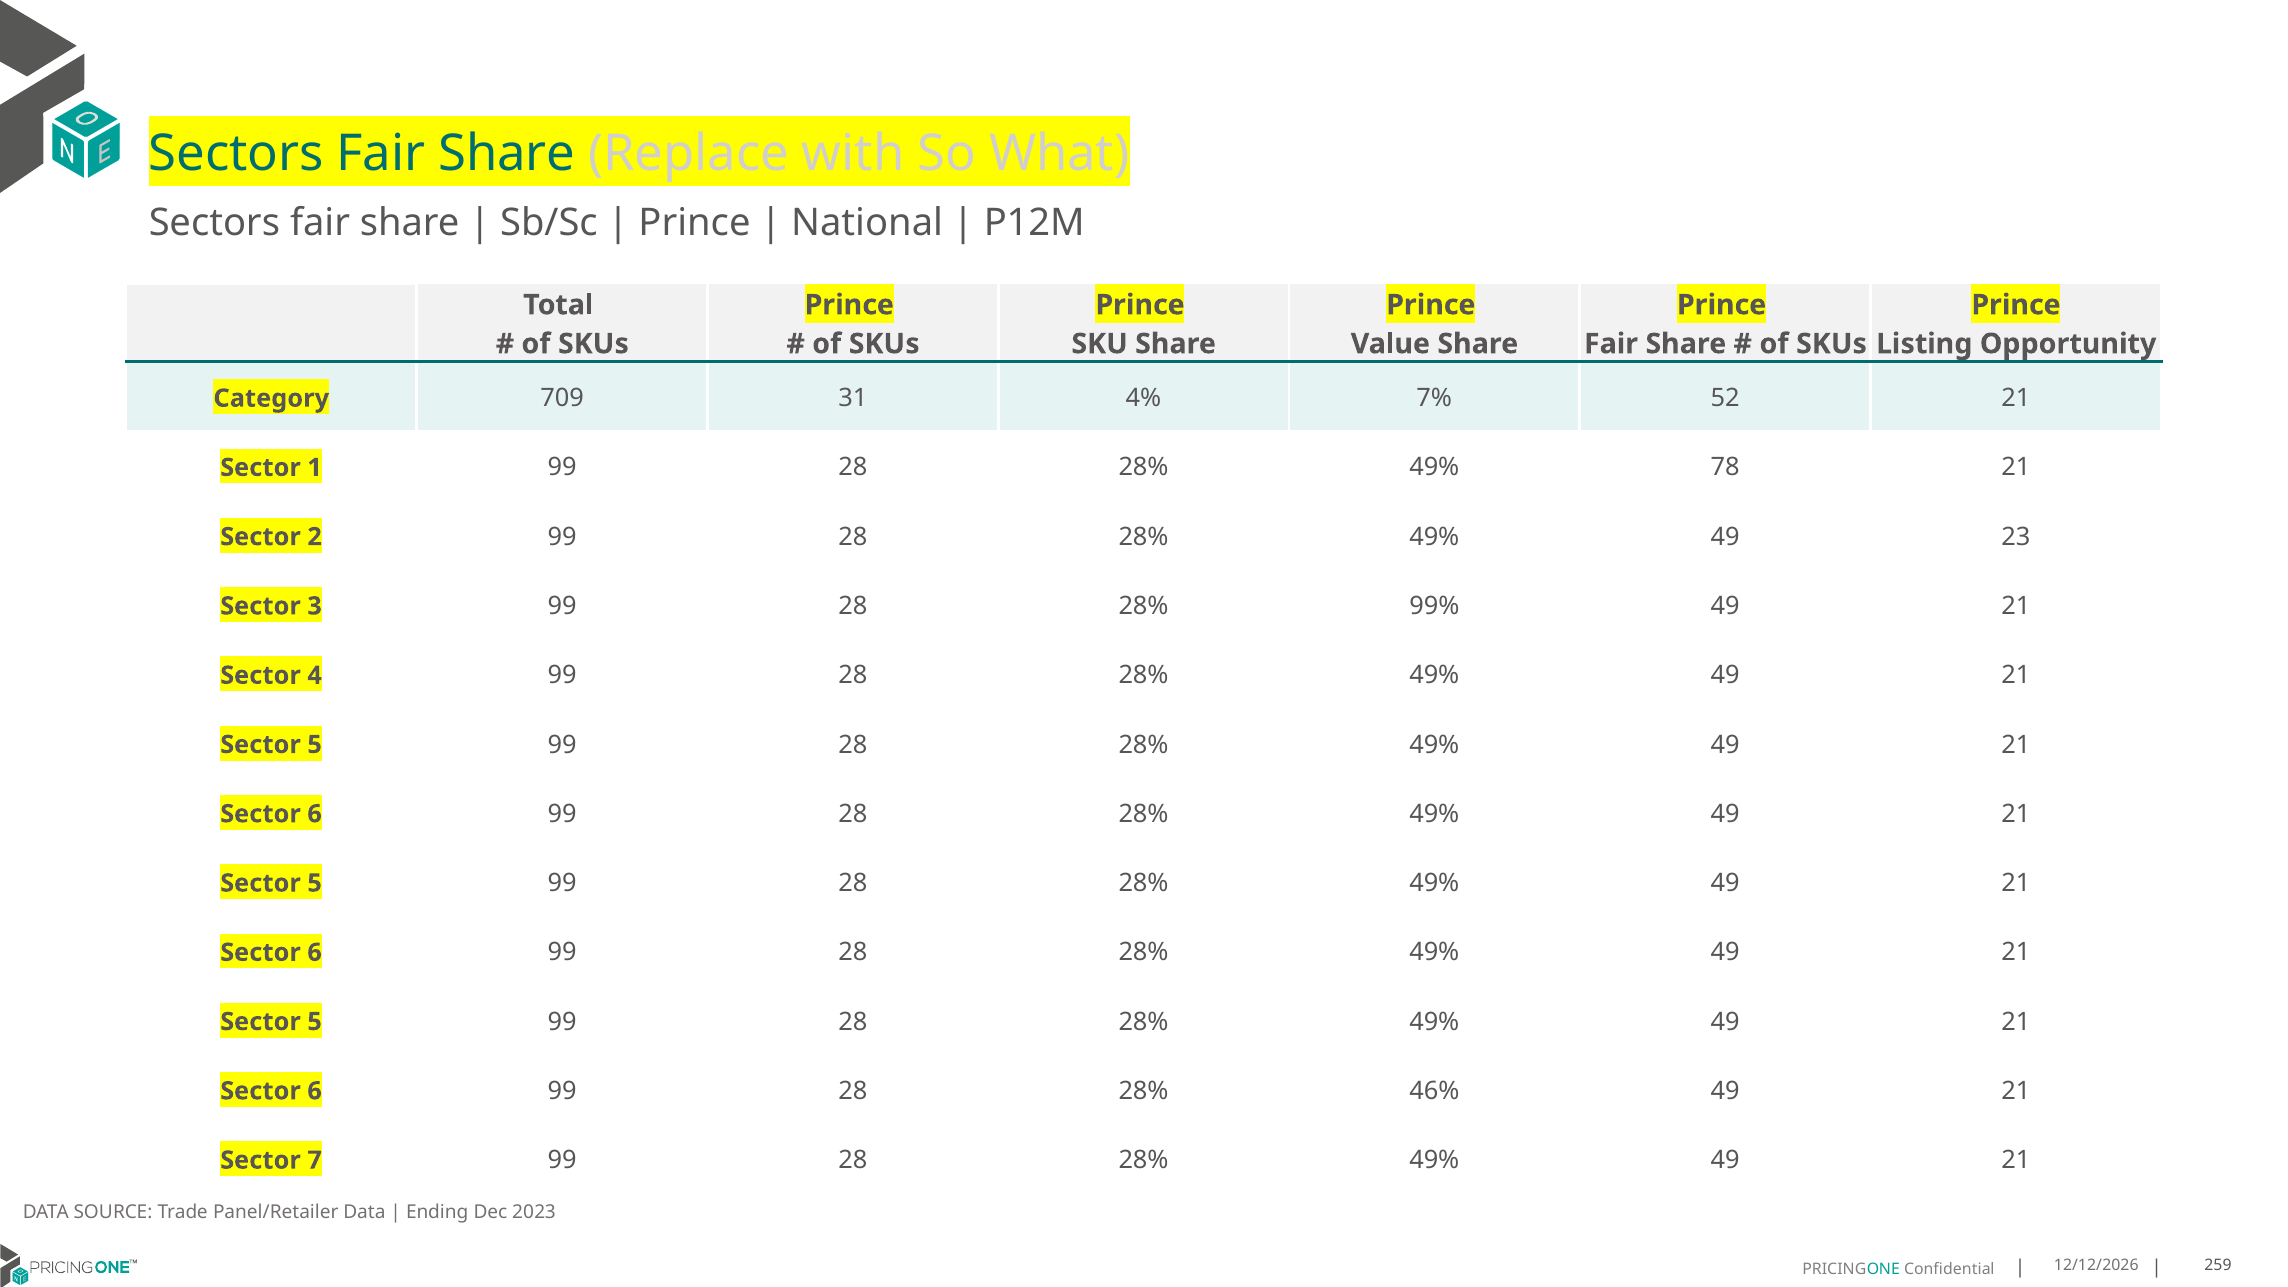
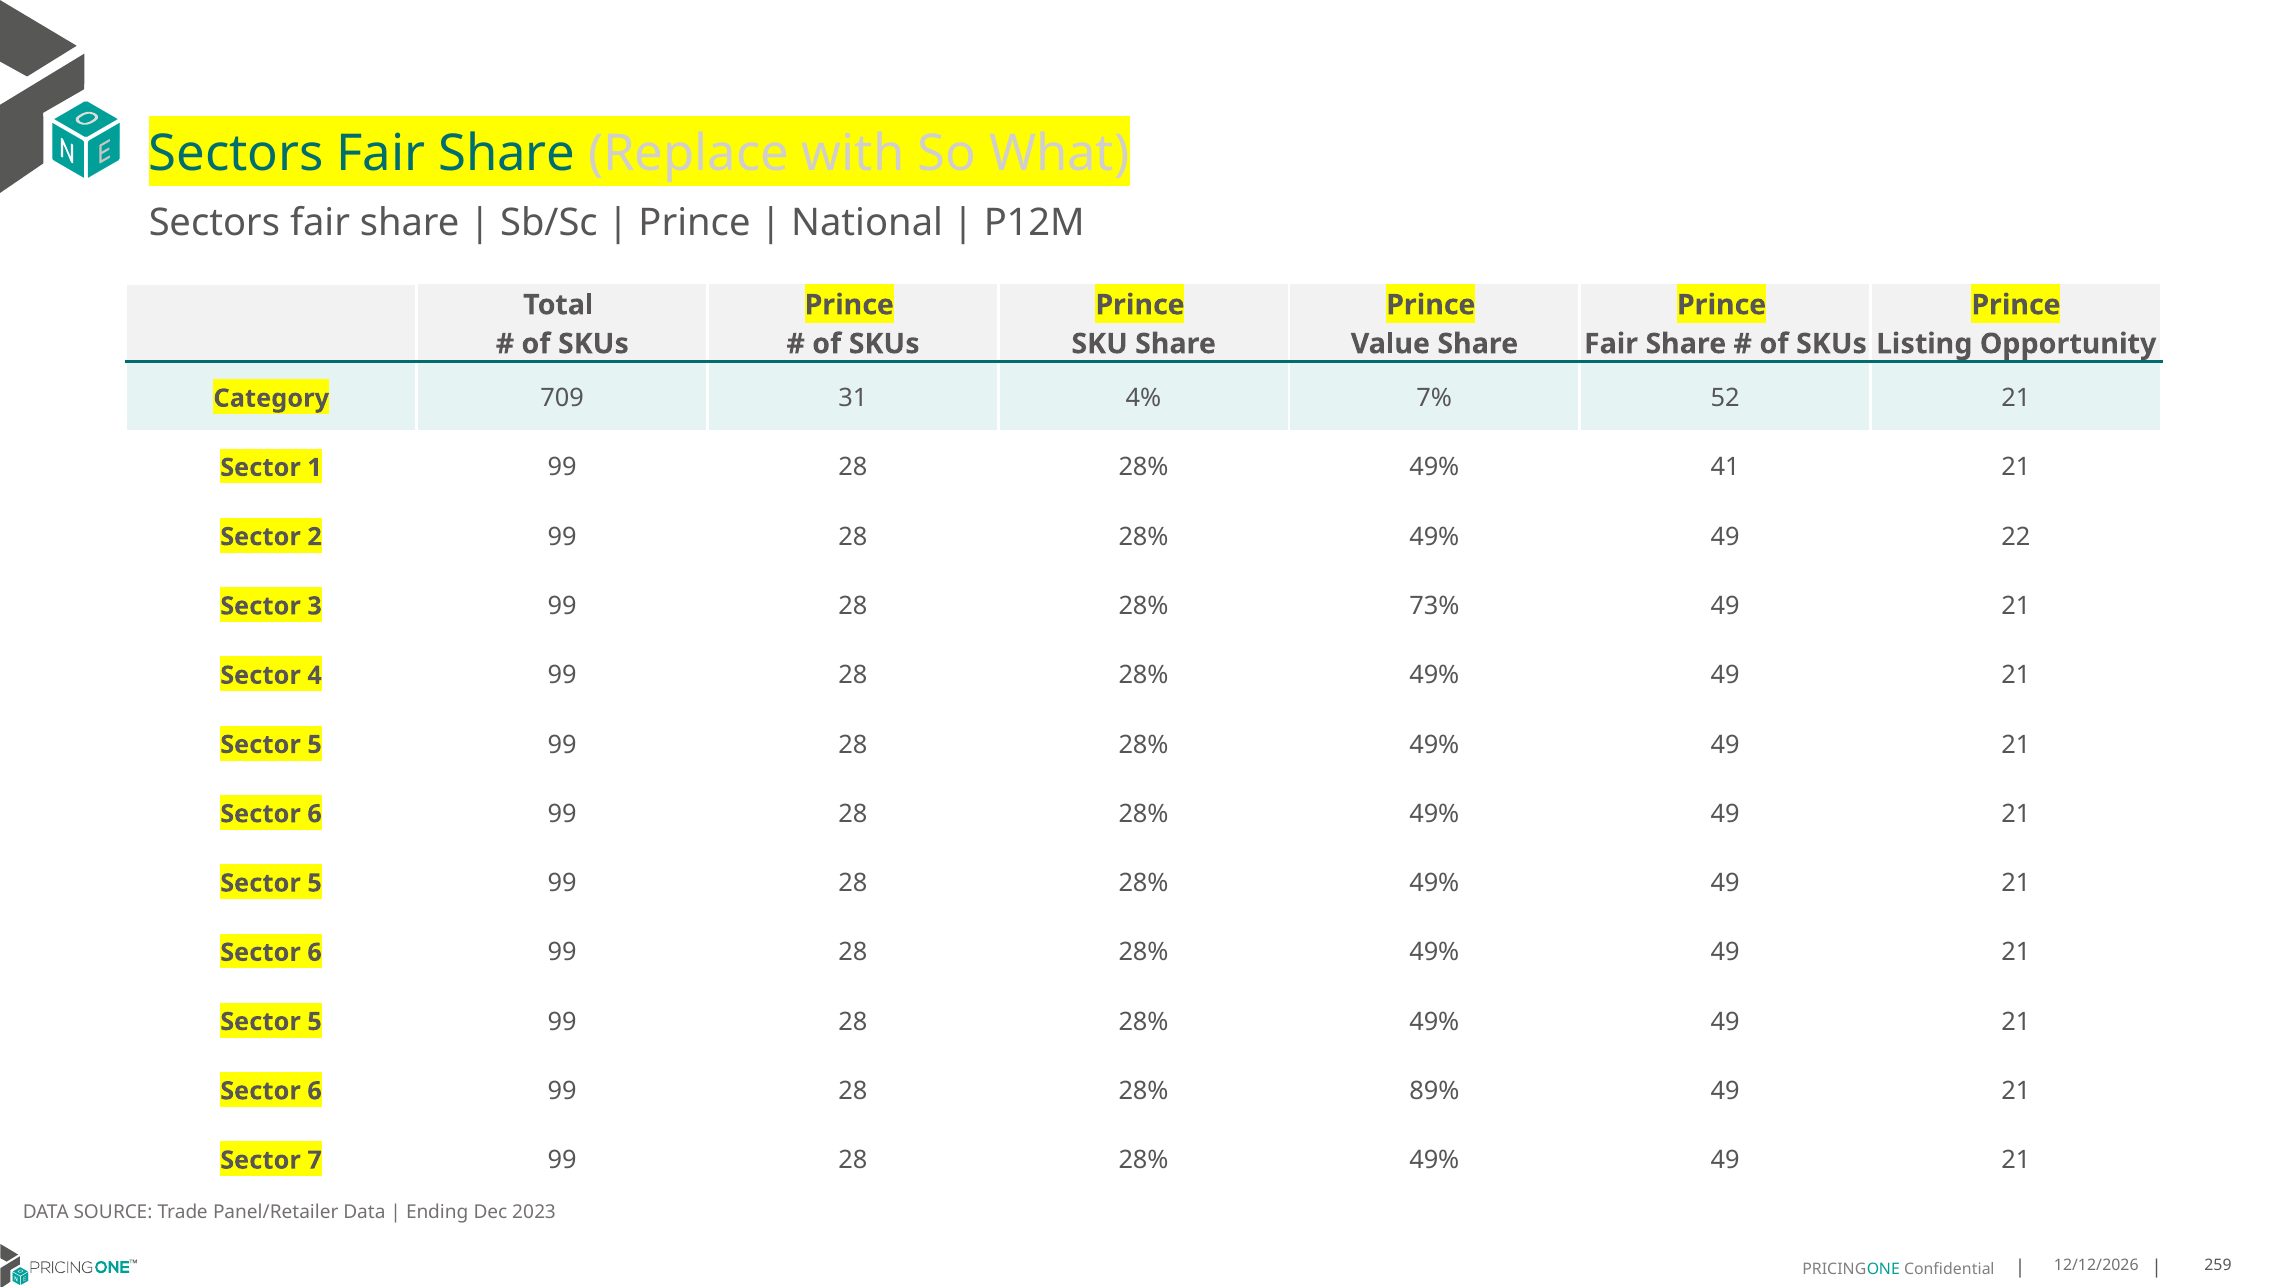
78: 78 -> 41 (1725, 468)
23: 23 -> 22 (2016, 537)
99%: 99% -> 73% (1434, 606)
46%: 46% -> 89% (1434, 1091)
